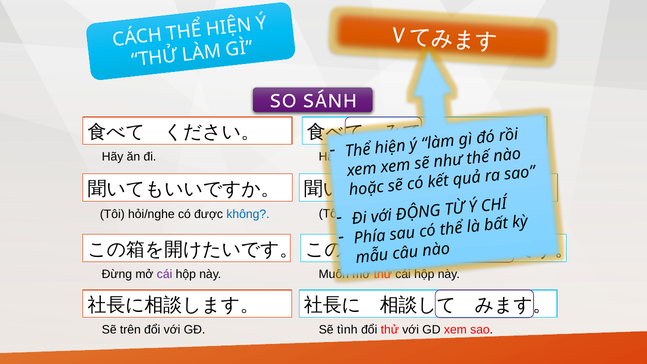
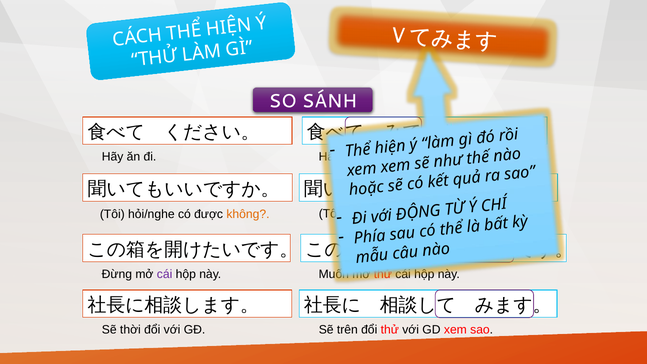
không colour: blue -> orange (248, 214)
trên: trên -> thời (130, 330)
tình: tình -> trên (347, 330)
